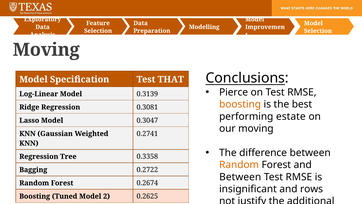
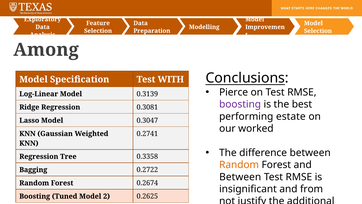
Moving: Moving -> Among (46, 50)
THAT: THAT -> WITH (171, 79)
boosting colour: orange -> purple (240, 104)
our moving: moving -> worked (256, 128)
rows: rows -> from (312, 189)
